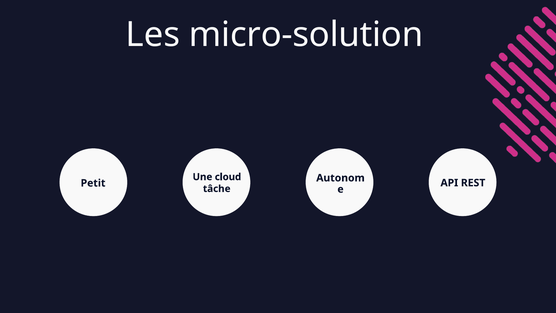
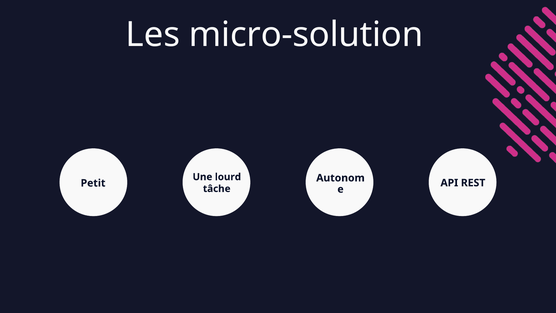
cloud: cloud -> lourd (228, 177)
